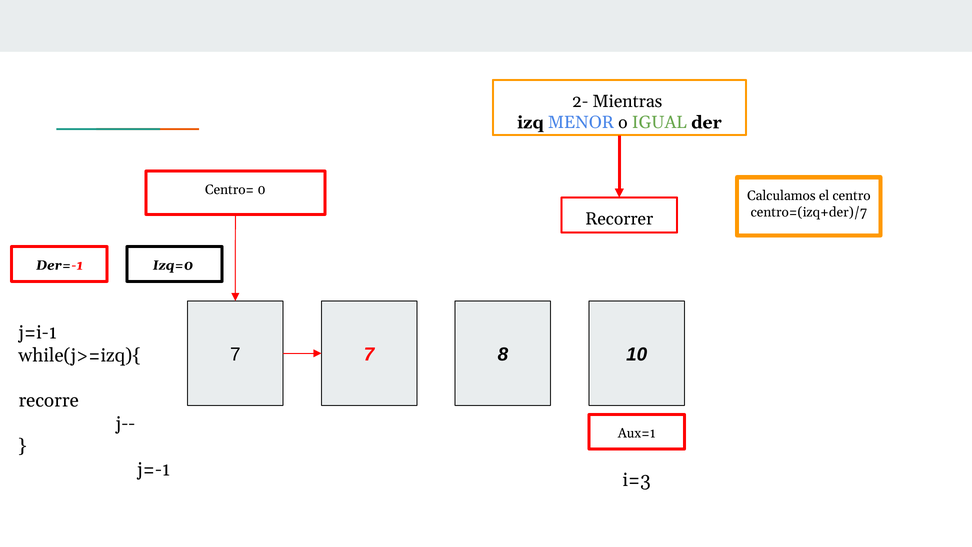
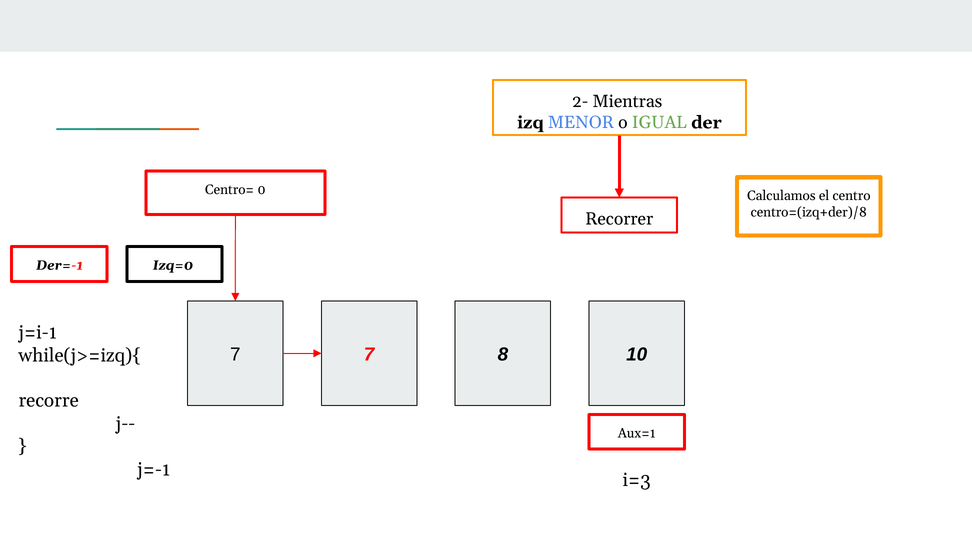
centro=(izq+der)/7: centro=(izq+der)/7 -> centro=(izq+der)/8 (809, 212)
